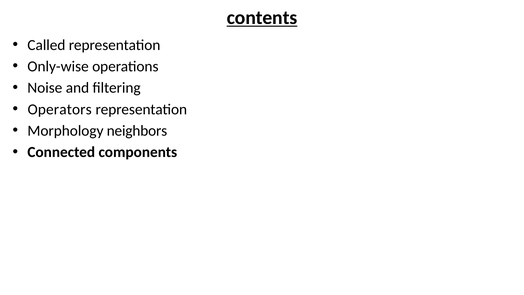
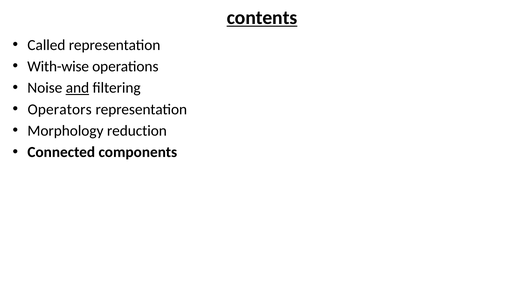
Only-wise: Only-wise -> With-wise (58, 66)
and underline: none -> present (77, 88)
neighbors: neighbors -> reduction (137, 131)
